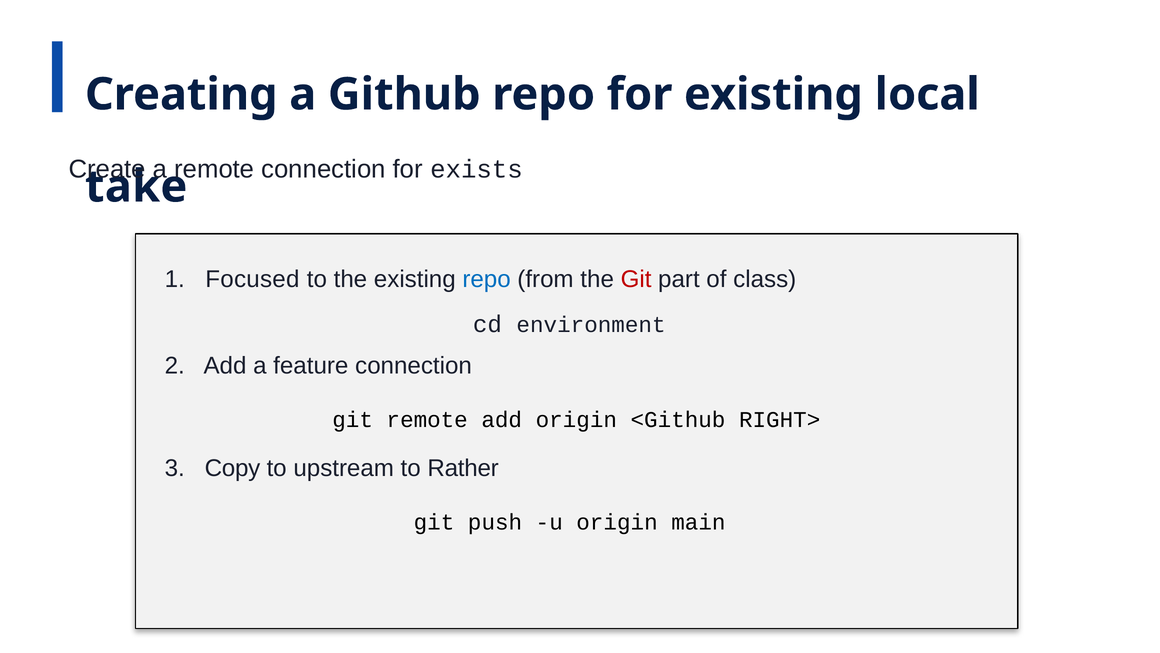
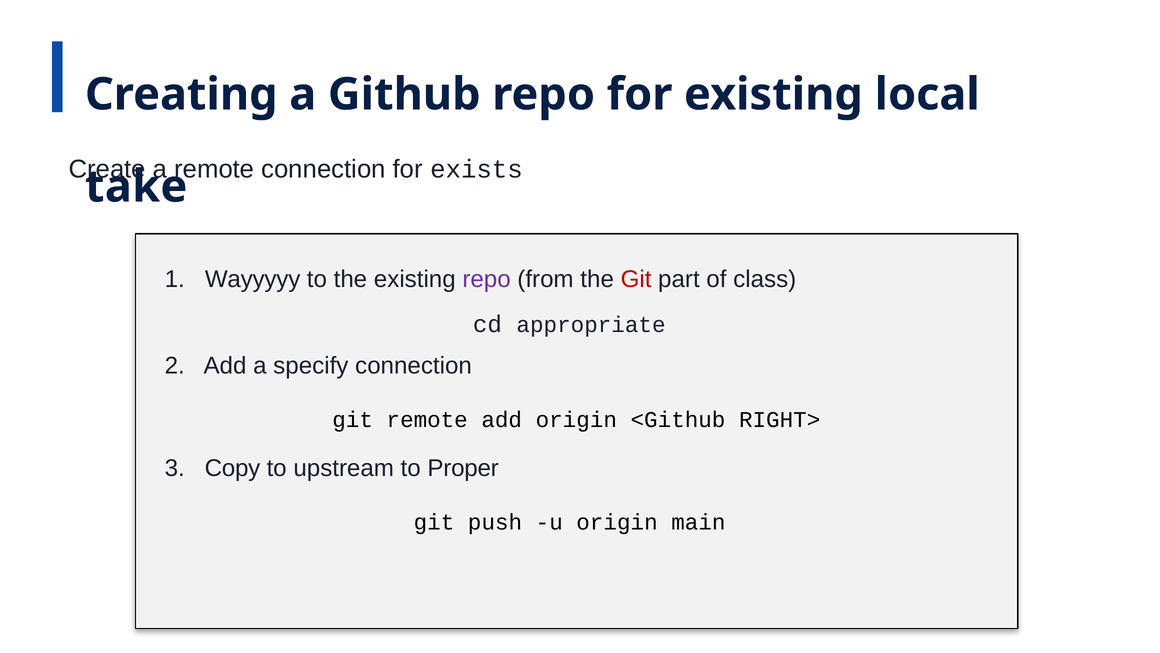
Focused: Focused -> Wayyyyy (253, 279)
repo colour: blue -> purple (487, 279)
environment: environment -> appropriate (591, 324)
feature: feature -> specify (311, 365)
Rather: Rather -> Proper (463, 468)
